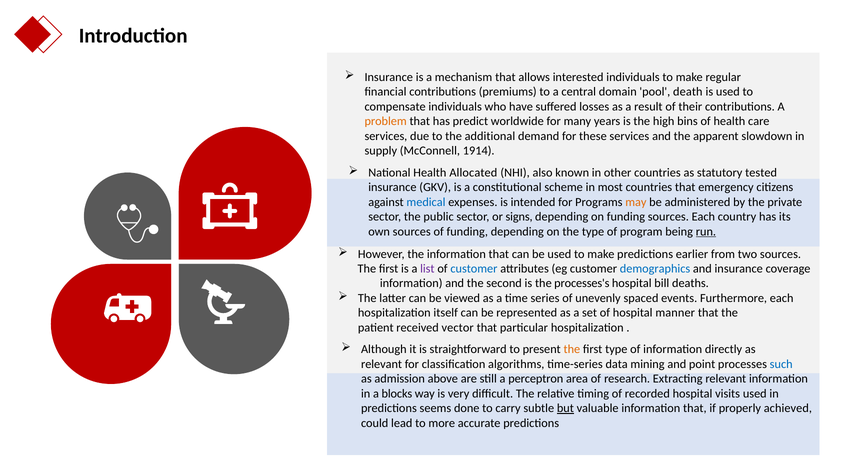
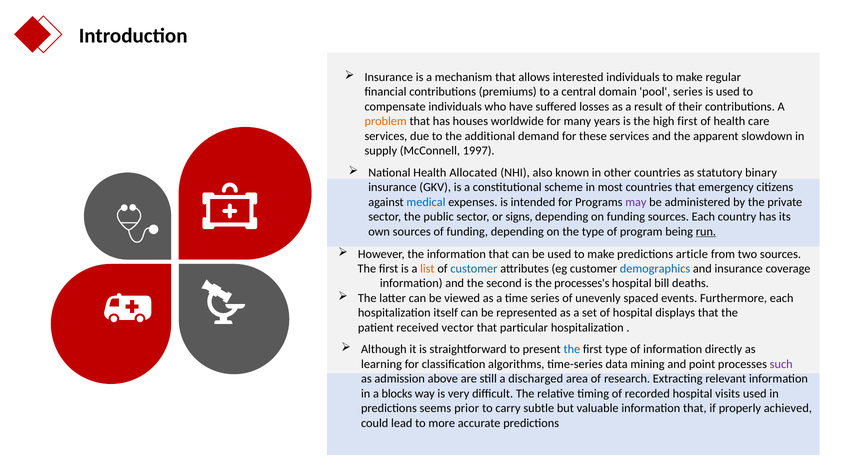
pool death: death -> series (688, 92)
predict: predict -> houses (470, 122)
high bins: bins -> first (687, 122)
1914: 1914 -> 1997 (479, 151)
tested: tested -> binary (761, 173)
may colour: orange -> purple (636, 202)
earlier: earlier -> article (692, 254)
list colour: purple -> orange (427, 269)
manner: manner -> displays (675, 313)
the colour: orange -> blue (572, 350)
relevant: relevant -> learning (381, 365)
such colour: blue -> purple (781, 365)
perceptron: perceptron -> discharged (536, 379)
done: done -> prior (467, 409)
but underline: present -> none (565, 409)
